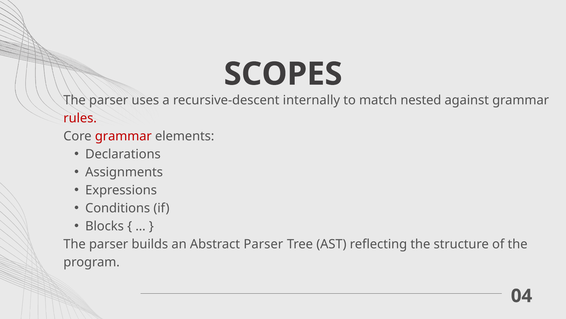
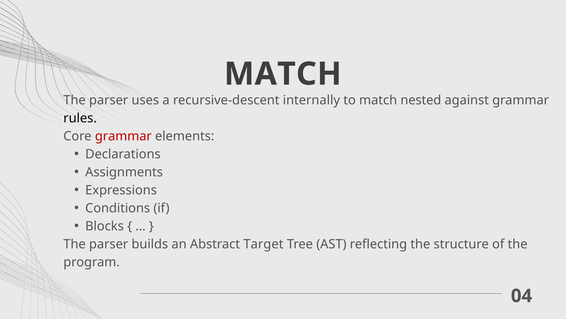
SCOPES: SCOPES -> MATCH (283, 74)
rules colour: red -> black (80, 118)
Abstract Parser: Parser -> Target (263, 244)
